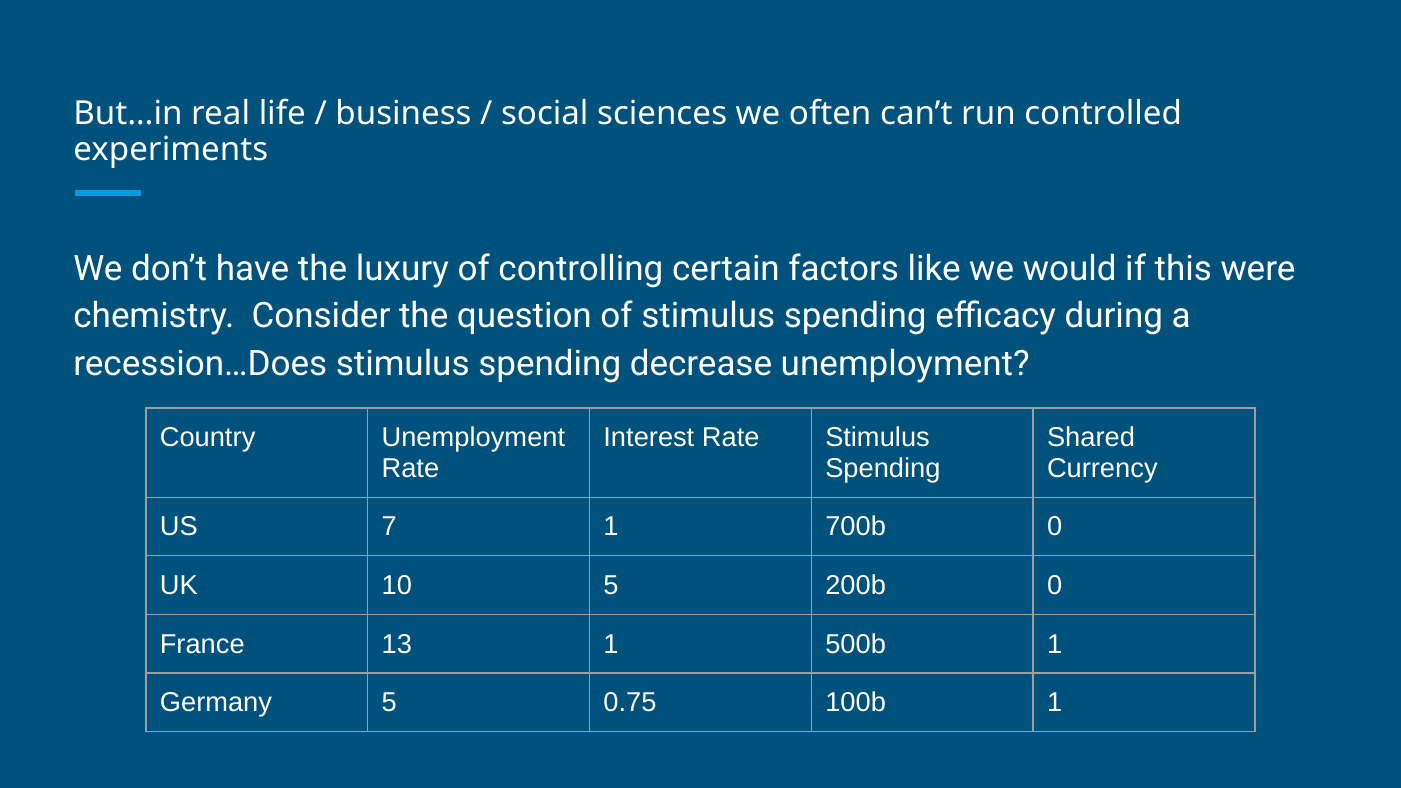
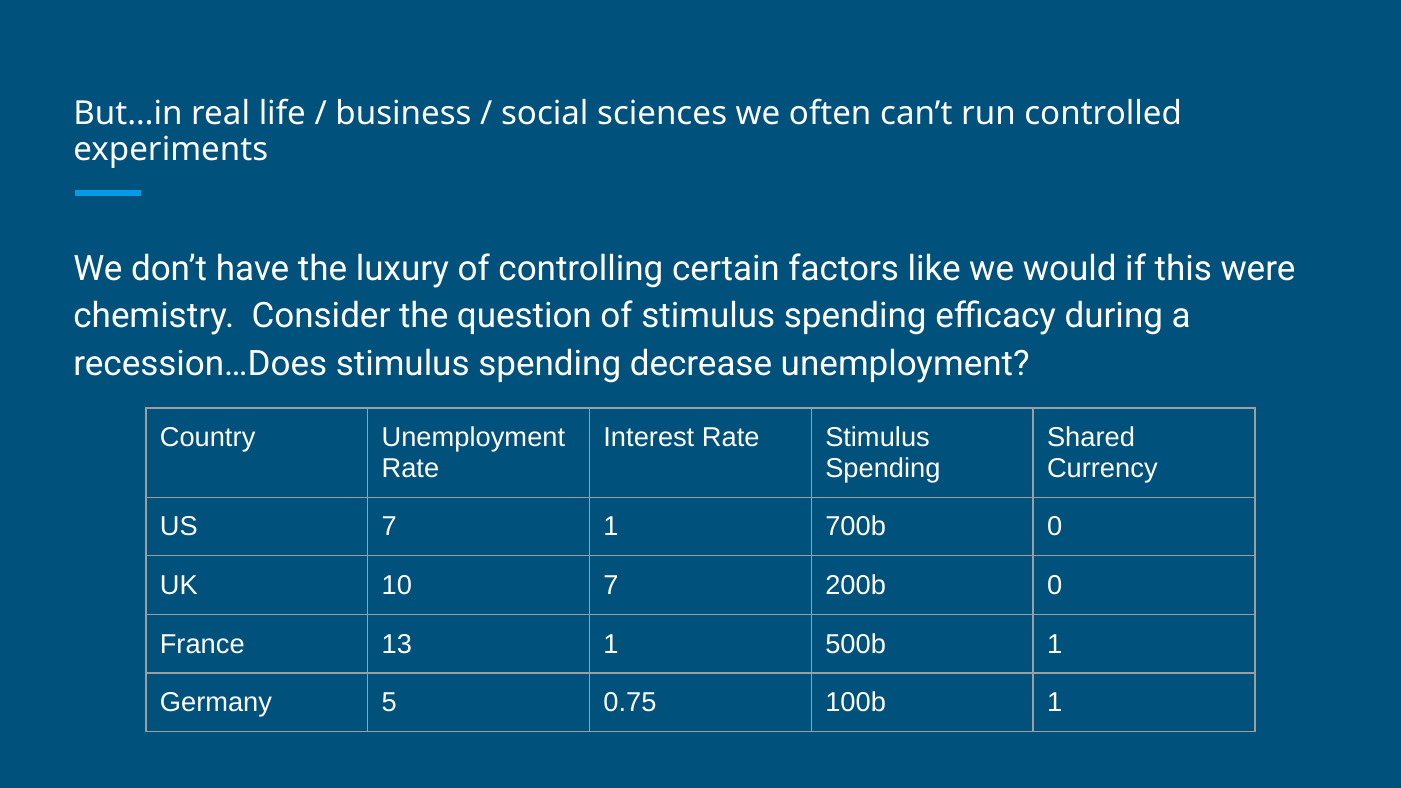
10 5: 5 -> 7 (611, 586)
